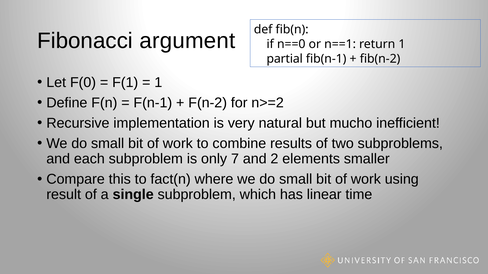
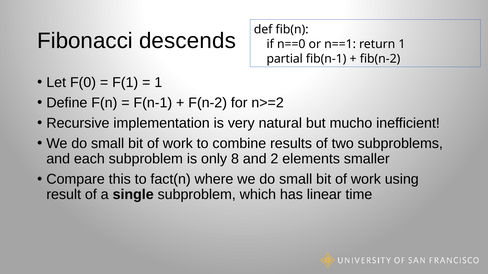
argument: argument -> descends (187, 41)
7: 7 -> 8 (235, 159)
